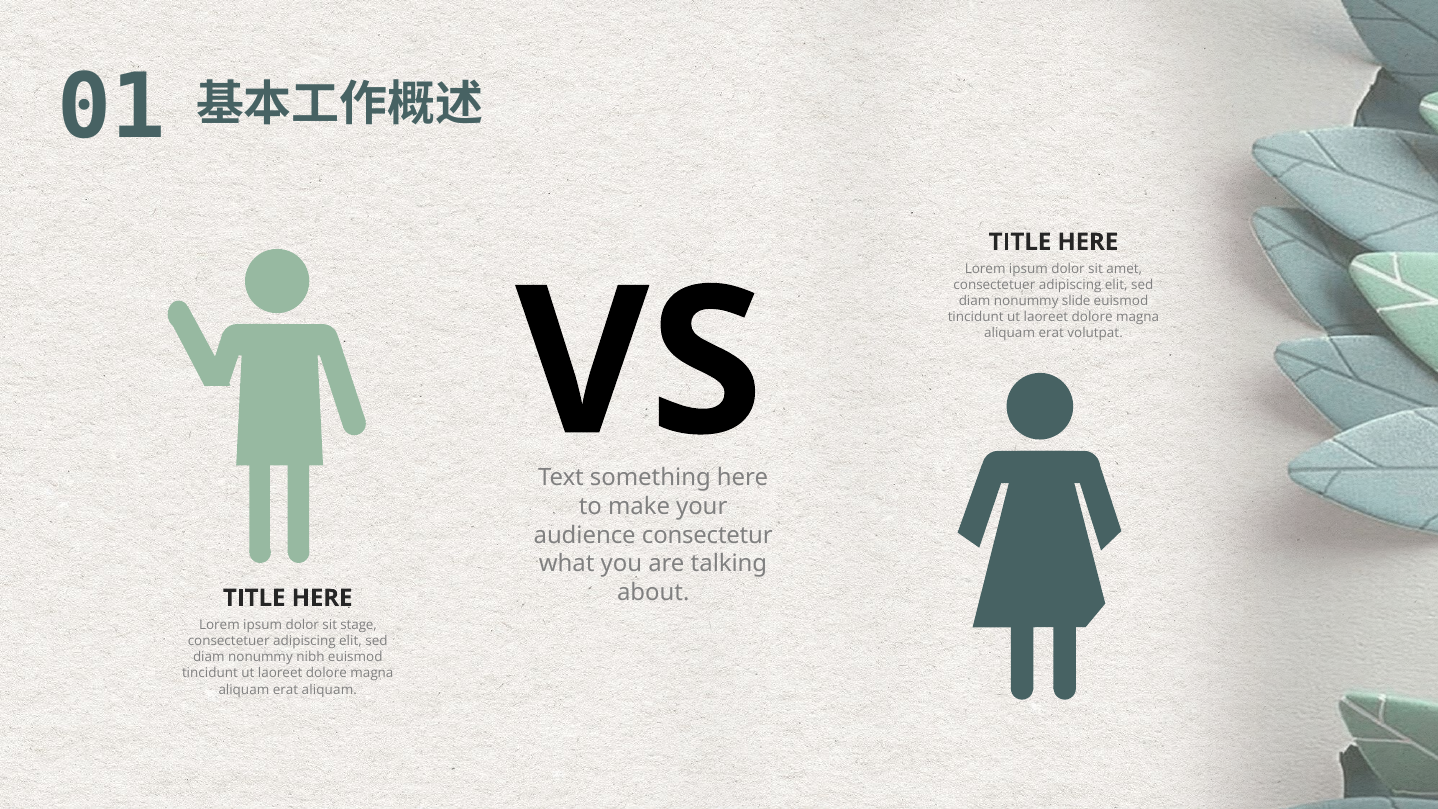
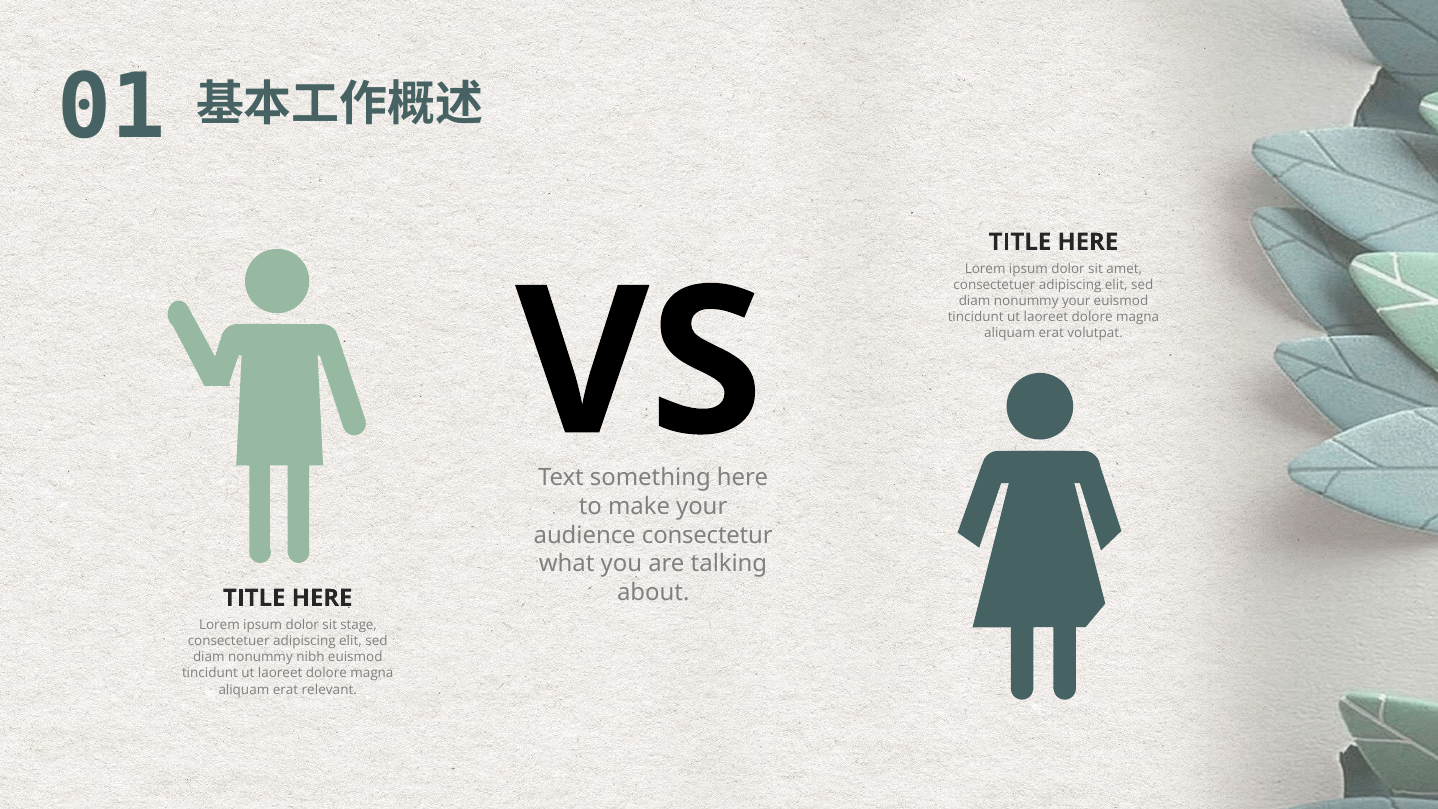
nonummy slide: slide -> your (1076, 301)
erat aliquam: aliquam -> relevant (329, 689)
